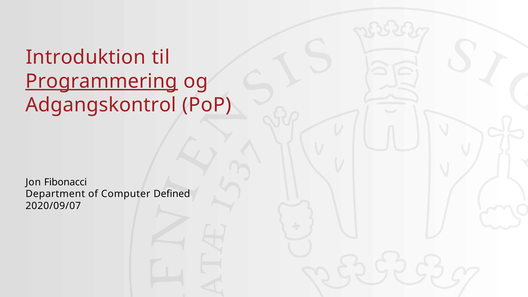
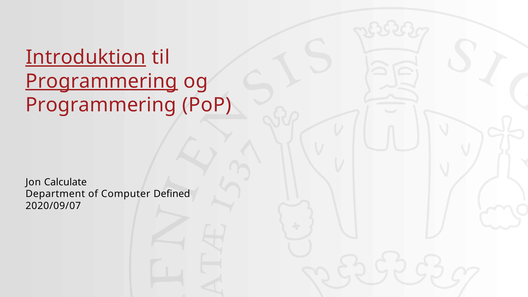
Introduktion underline: none -> present (86, 57)
Adgangskontrol: Adgangskontrol -> Programmering (101, 105)
Fibonacci: Fibonacci -> Calculate (65, 182)
